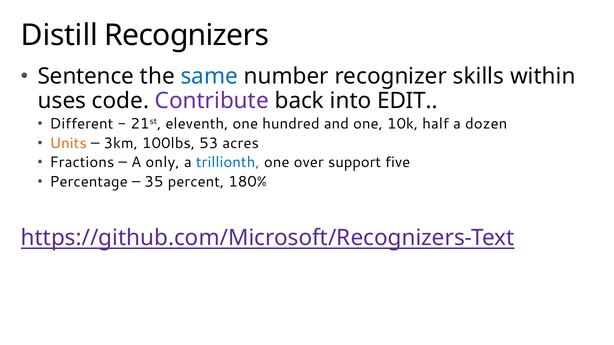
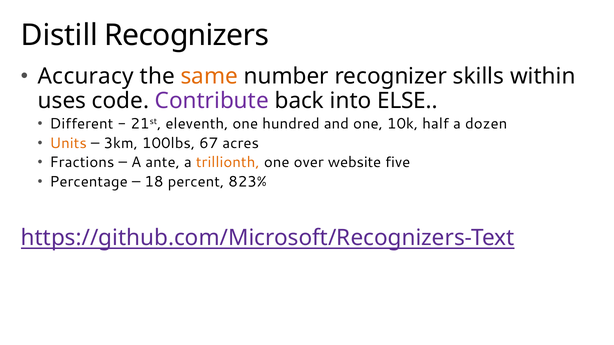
Sentence: Sentence -> Accuracy (86, 76)
same colour: blue -> orange (209, 76)
EDIT: EDIT -> ELSE (408, 101)
53: 53 -> 67 (209, 143)
only: only -> ante (163, 163)
trillionth colour: blue -> orange (228, 163)
support: support -> website (355, 163)
35: 35 -> 18 (154, 182)
180%: 180% -> 823% (247, 182)
